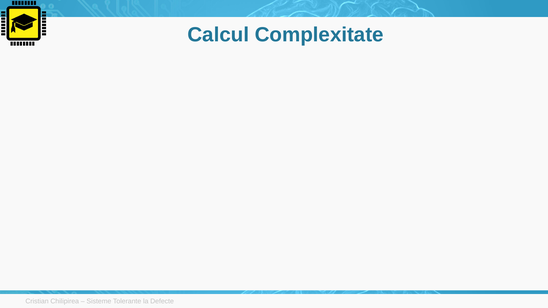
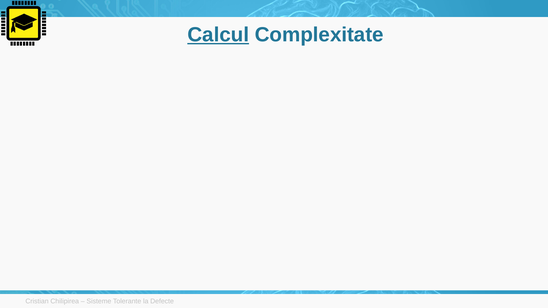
Calcul underline: none -> present (218, 35)
